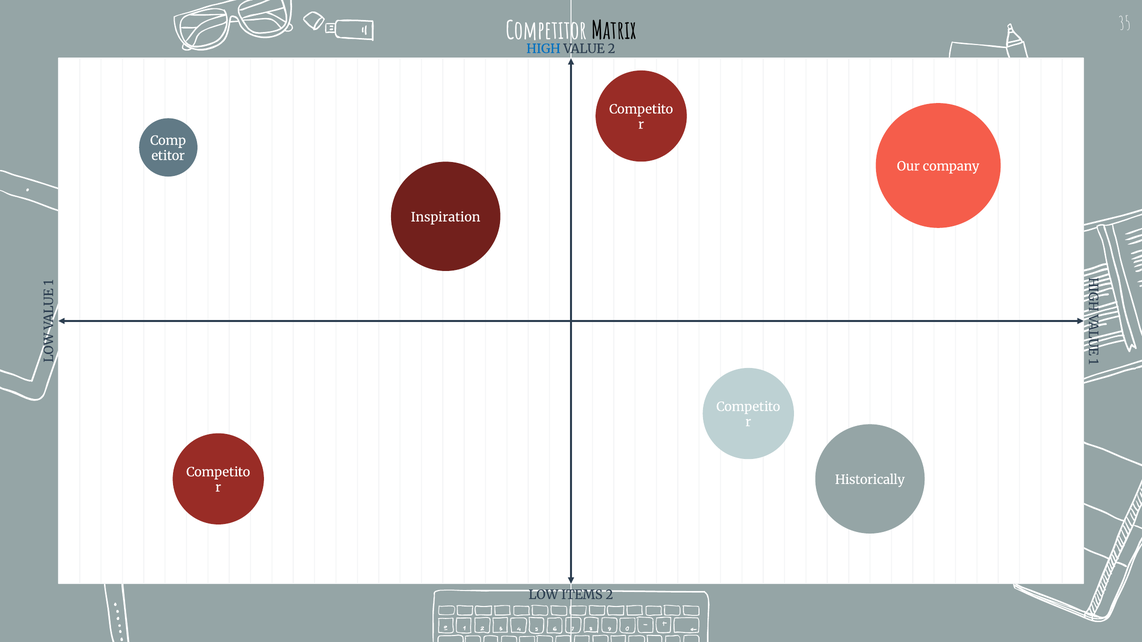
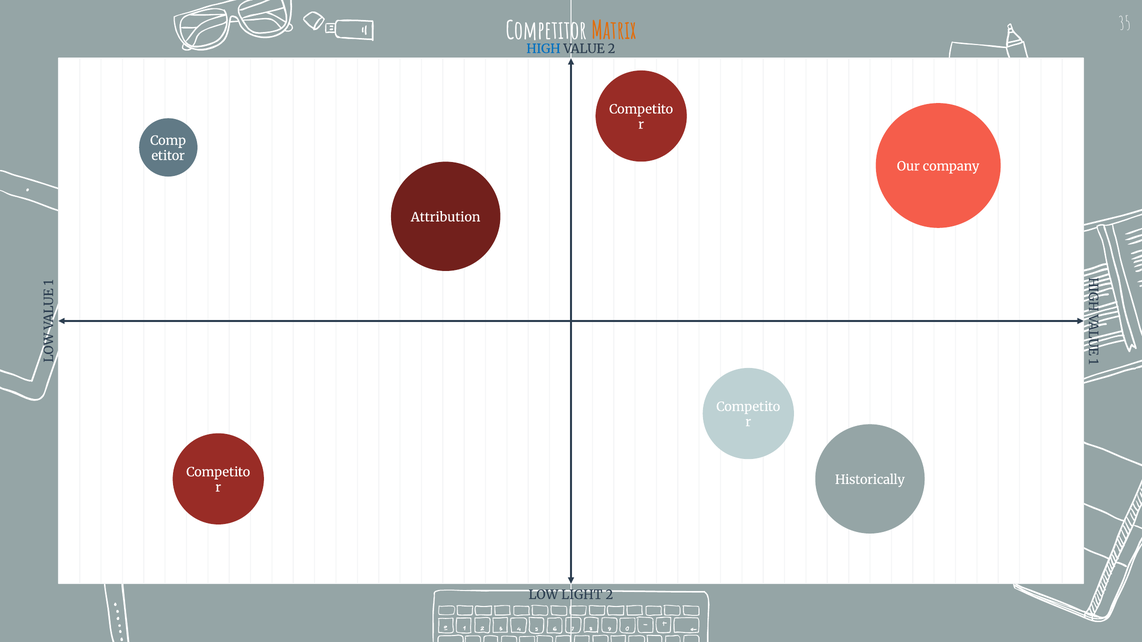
Matrix colour: black -> orange (614, 31)
Inspiration: Inspiration -> Attribution (446, 217)
ITEMS: ITEMS -> LIGHT (582, 595)
